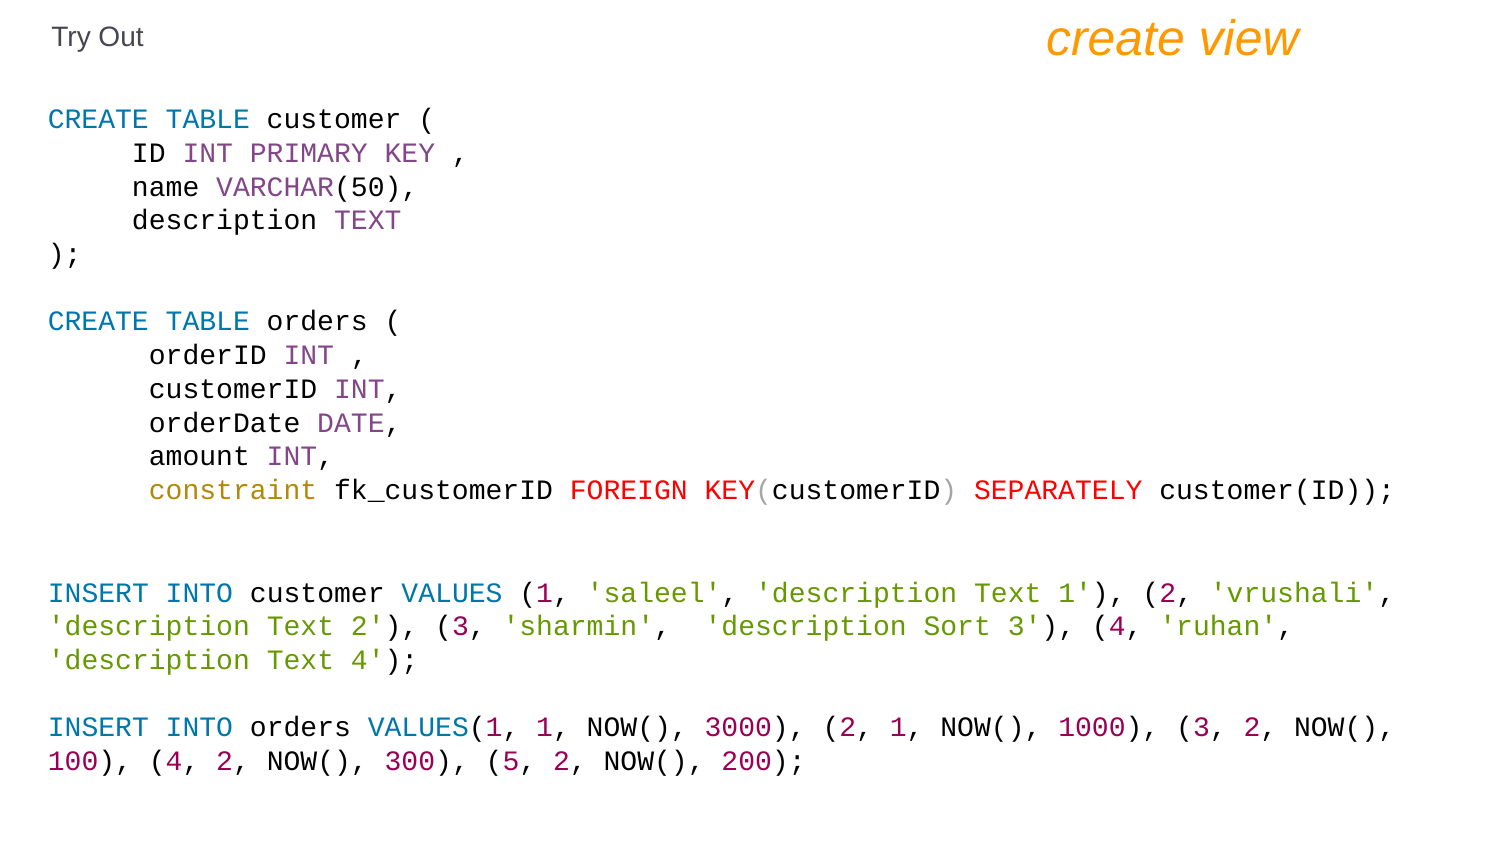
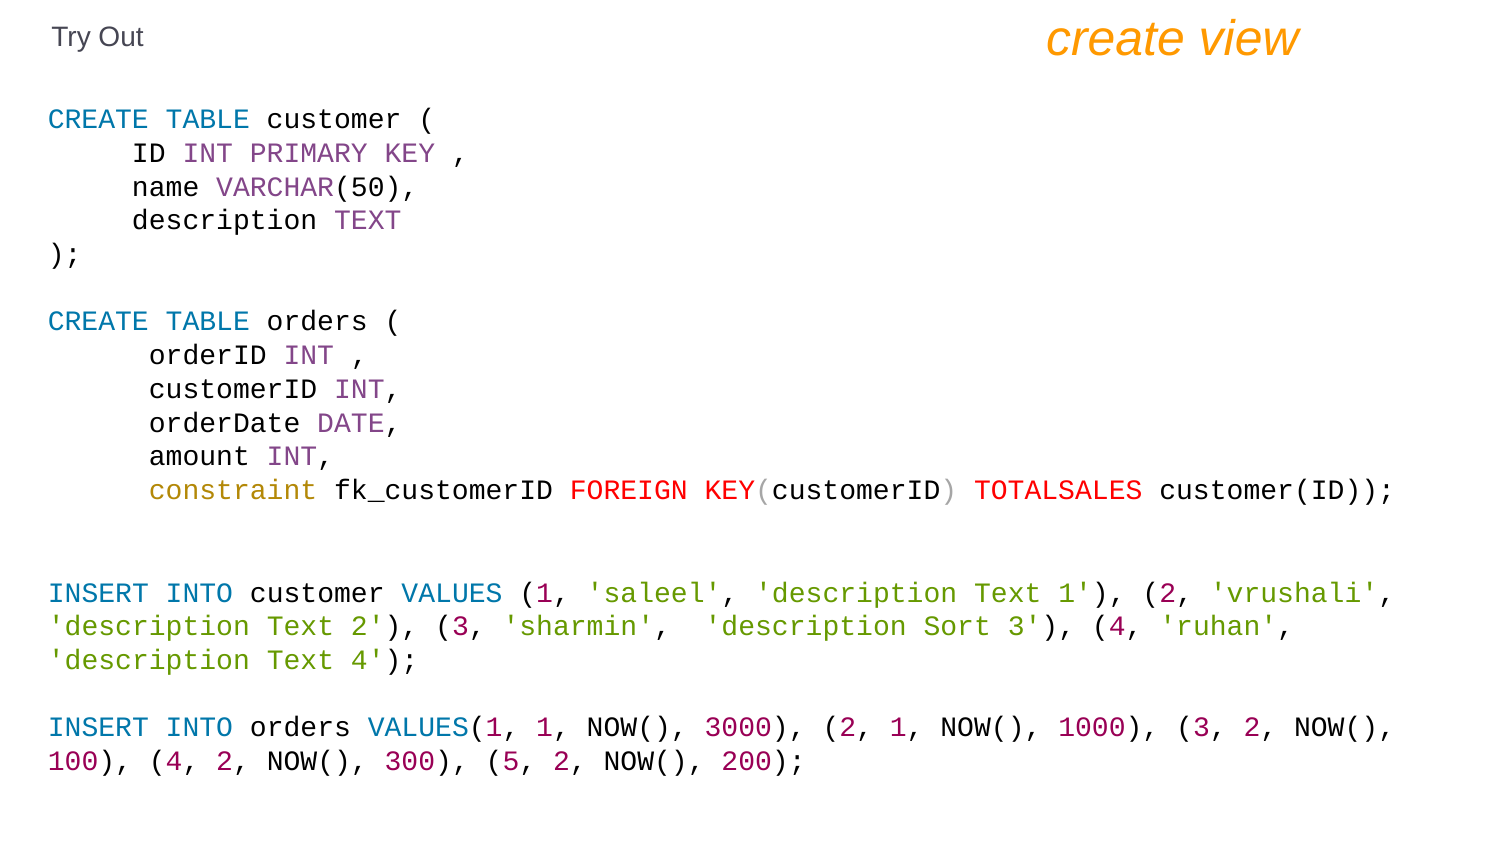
SEPARATELY: SEPARATELY -> TOTALSALES (1058, 490)
